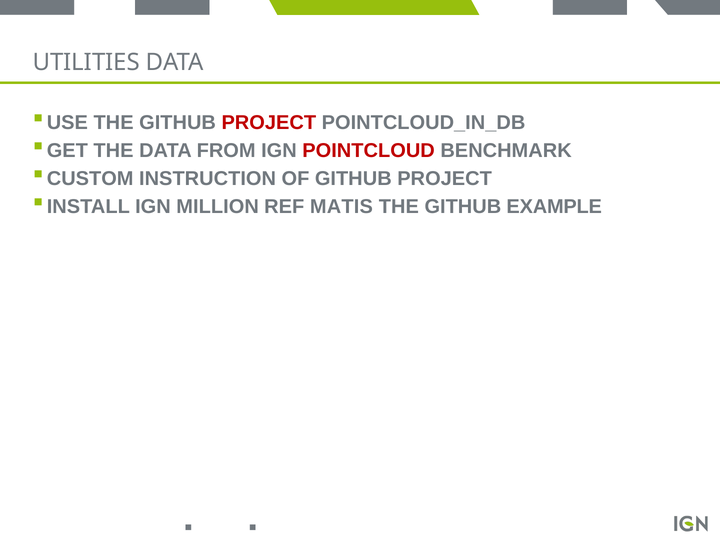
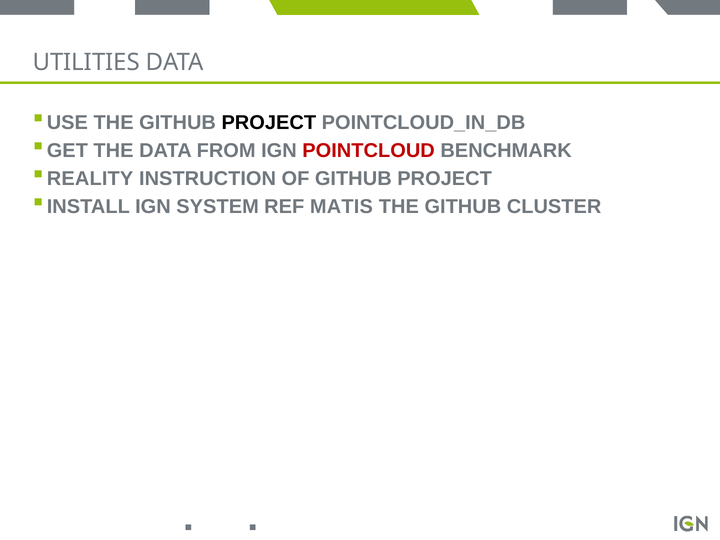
PROJECT colour: red -> black (269, 123)
CUSTOM: CUSTOM -> REALITY (90, 179)
MILLION: MILLION -> SYSTEM (218, 207)
EXAMPLE: EXAMPLE -> CLUSTER (554, 207)
